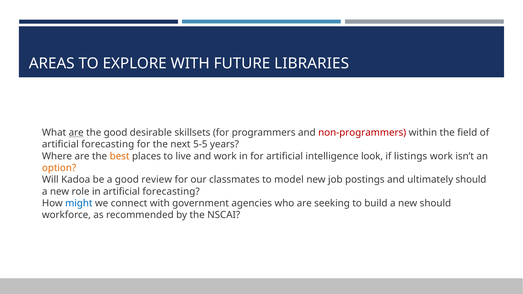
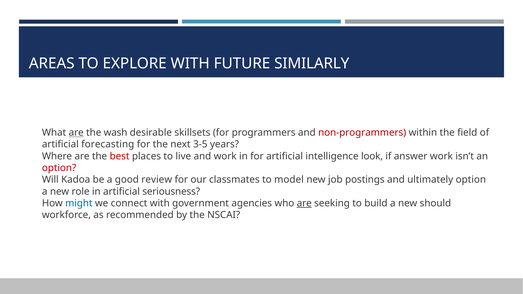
LIBRARIES: LIBRARIES -> SIMILARLY (312, 64)
the good: good -> wash (116, 133)
5-5: 5-5 -> 3-5 (200, 144)
best colour: orange -> red (120, 156)
listings: listings -> answer (411, 156)
option colour: orange -> red (59, 168)
ultimately should: should -> option (471, 180)
in artificial forecasting: forecasting -> seriousness (171, 192)
are underline: none -> present (304, 203)
